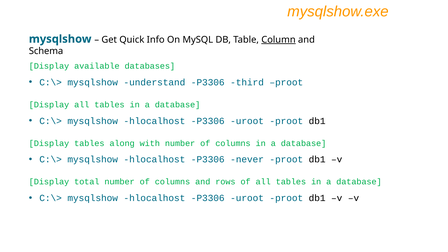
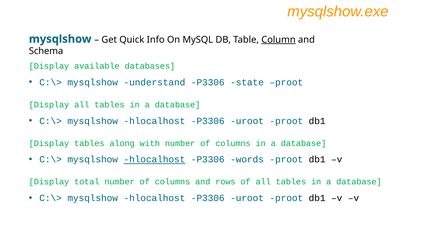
third: third -> state (247, 82)
hlocalhost underline: none -> present (154, 160)
never: never -> words (247, 160)
